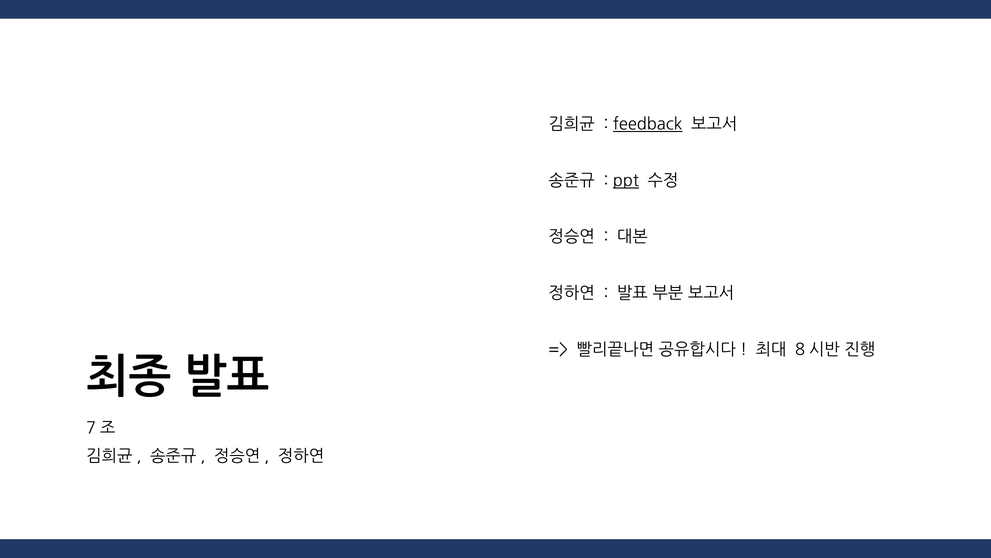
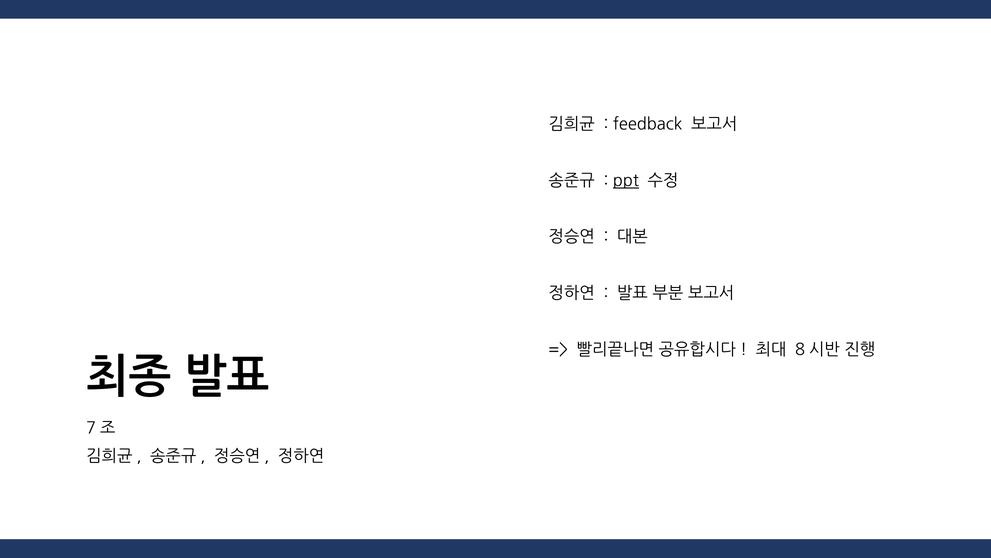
feedback underline: present -> none (648, 124)
